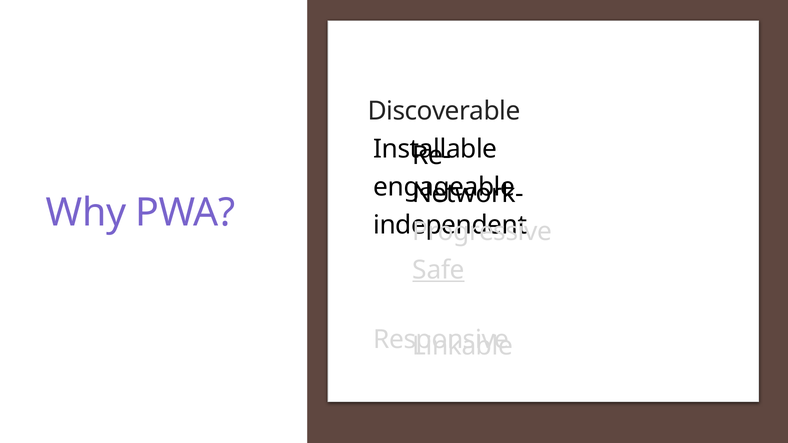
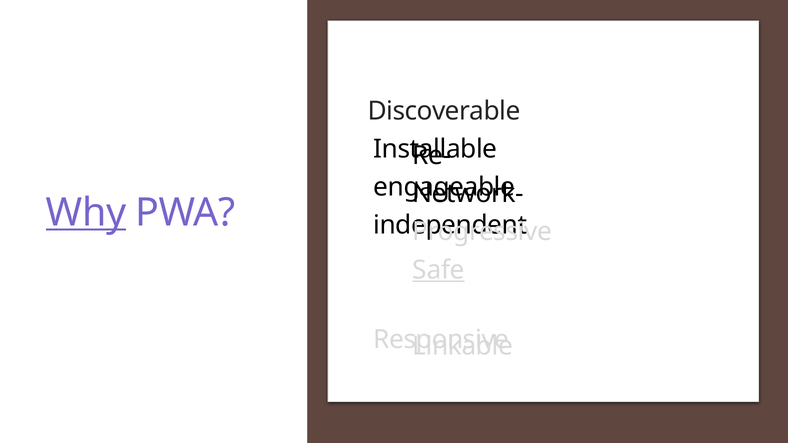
Why underline: none -> present (86, 213)
